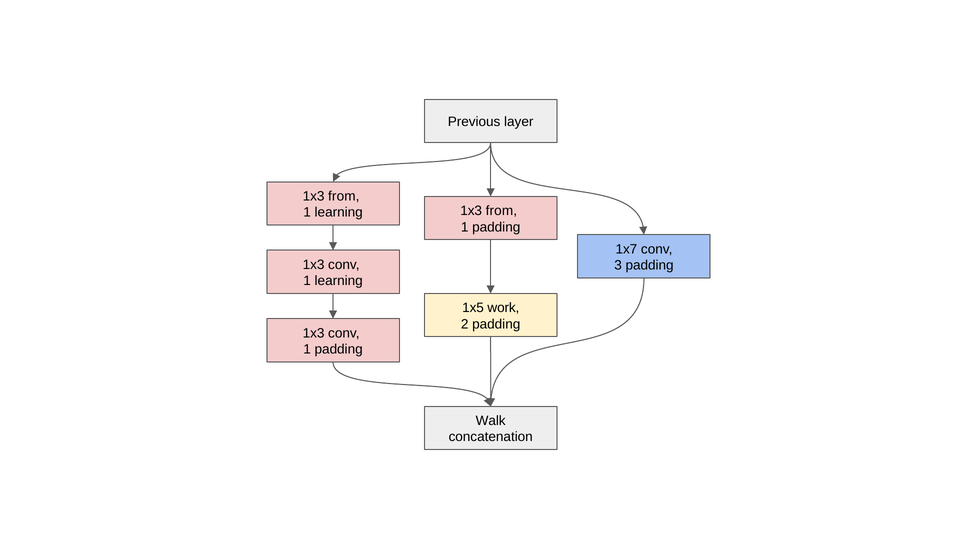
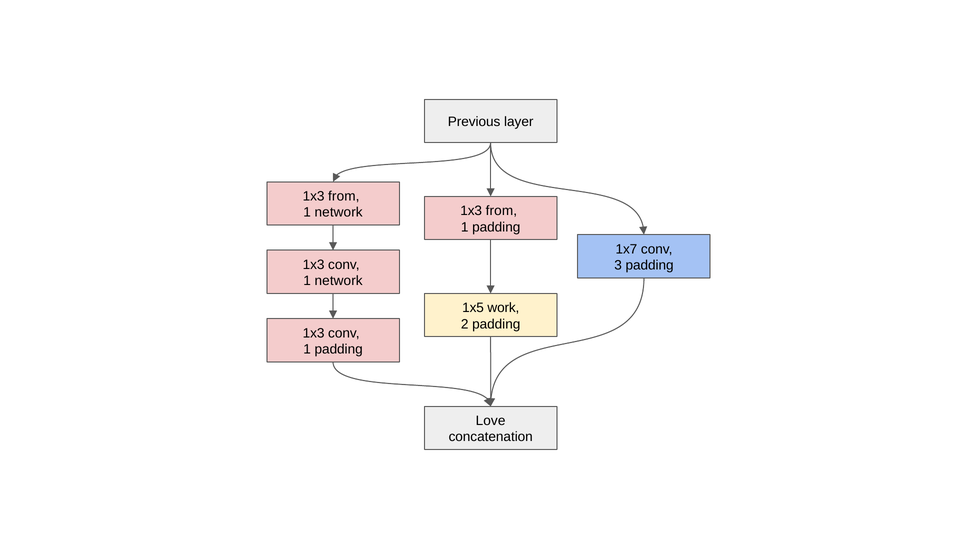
learning: learning -> network (339, 213)
learning: learning -> network (339, 281)
Walk: Walk -> Love (491, 421)
